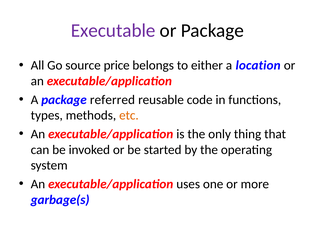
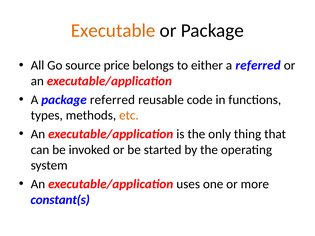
Executable colour: purple -> orange (113, 30)
a location: location -> referred (258, 65)
garbage(s: garbage(s -> constant(s (60, 200)
